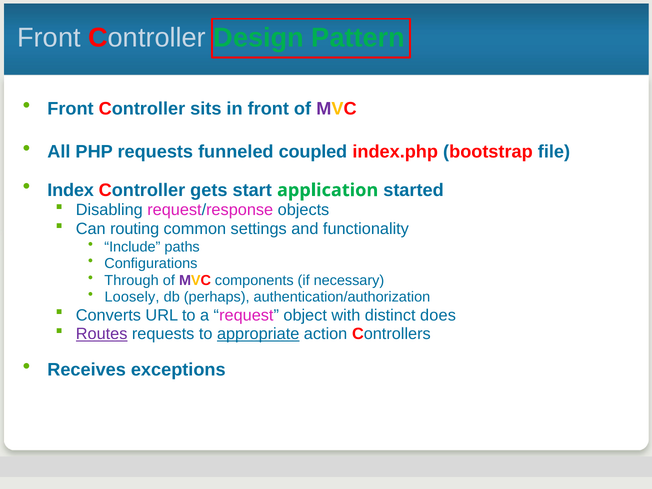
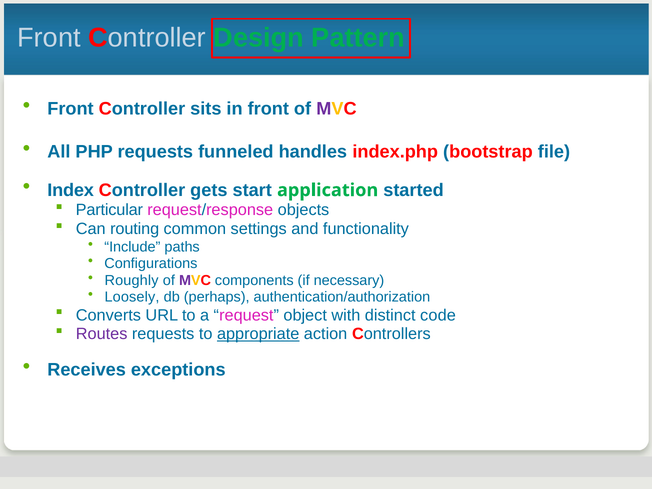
coupled: coupled -> handles (313, 152)
Disabling: Disabling -> Particular (109, 210)
Through: Through -> Roughly (132, 280)
does: does -> code (438, 315)
Routes underline: present -> none (102, 334)
